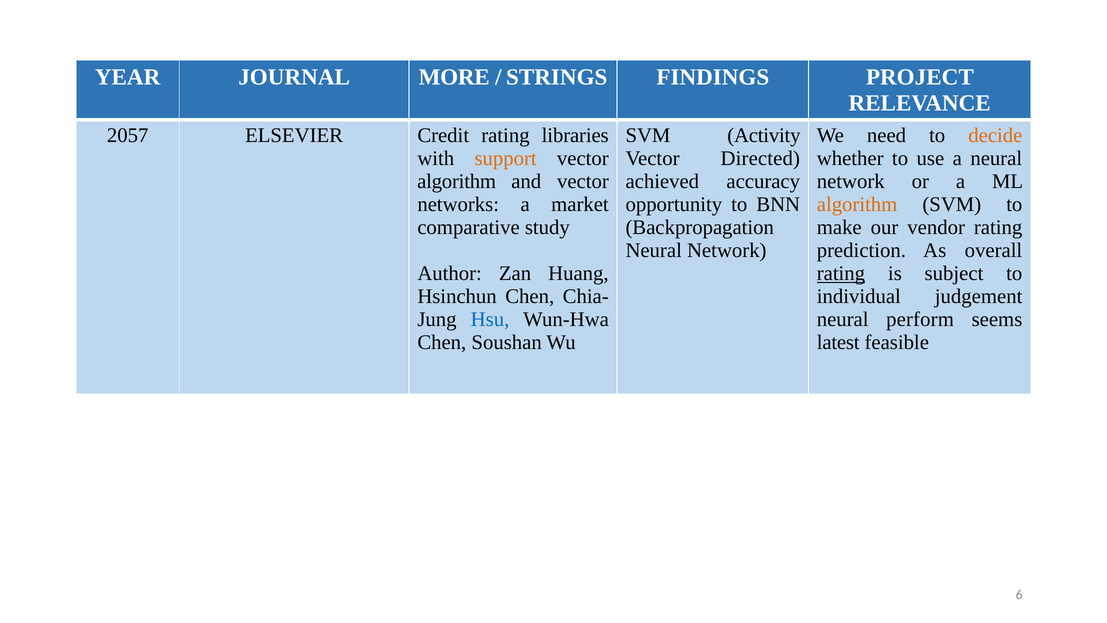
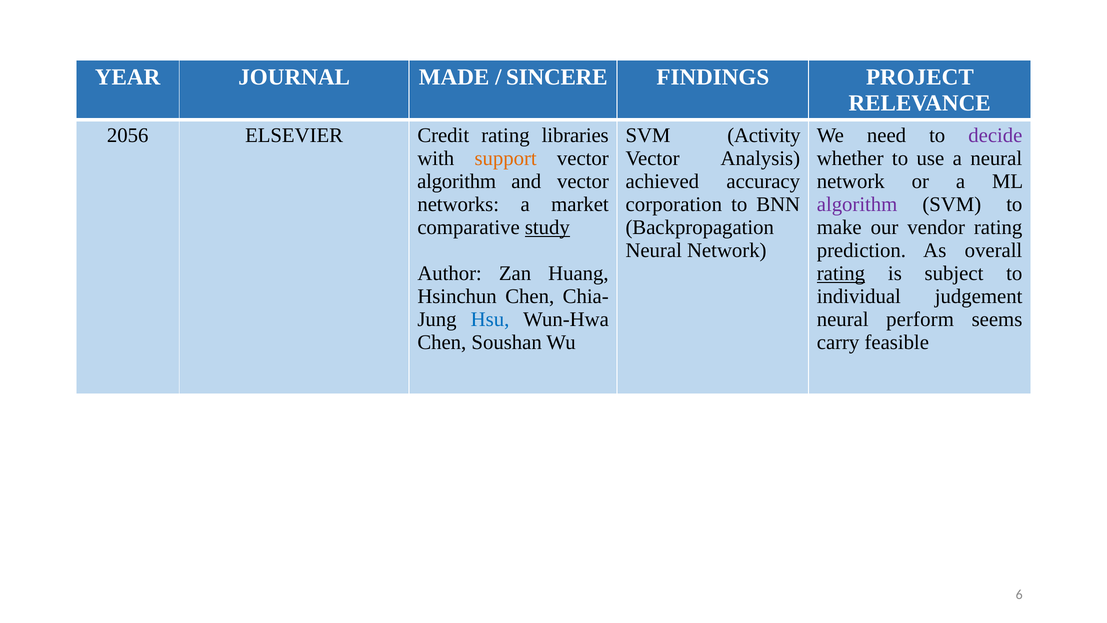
MORE: MORE -> MADE (454, 77)
STRINGS: STRINGS -> SINCERE (557, 77)
2057: 2057 -> 2056 (128, 136)
decide colour: orange -> purple (995, 136)
Directed: Directed -> Analysis (760, 159)
opportunity: opportunity -> corporation (674, 204)
algorithm colour: orange -> purple (857, 204)
study underline: none -> present (547, 227)
latest: latest -> carry (838, 342)
